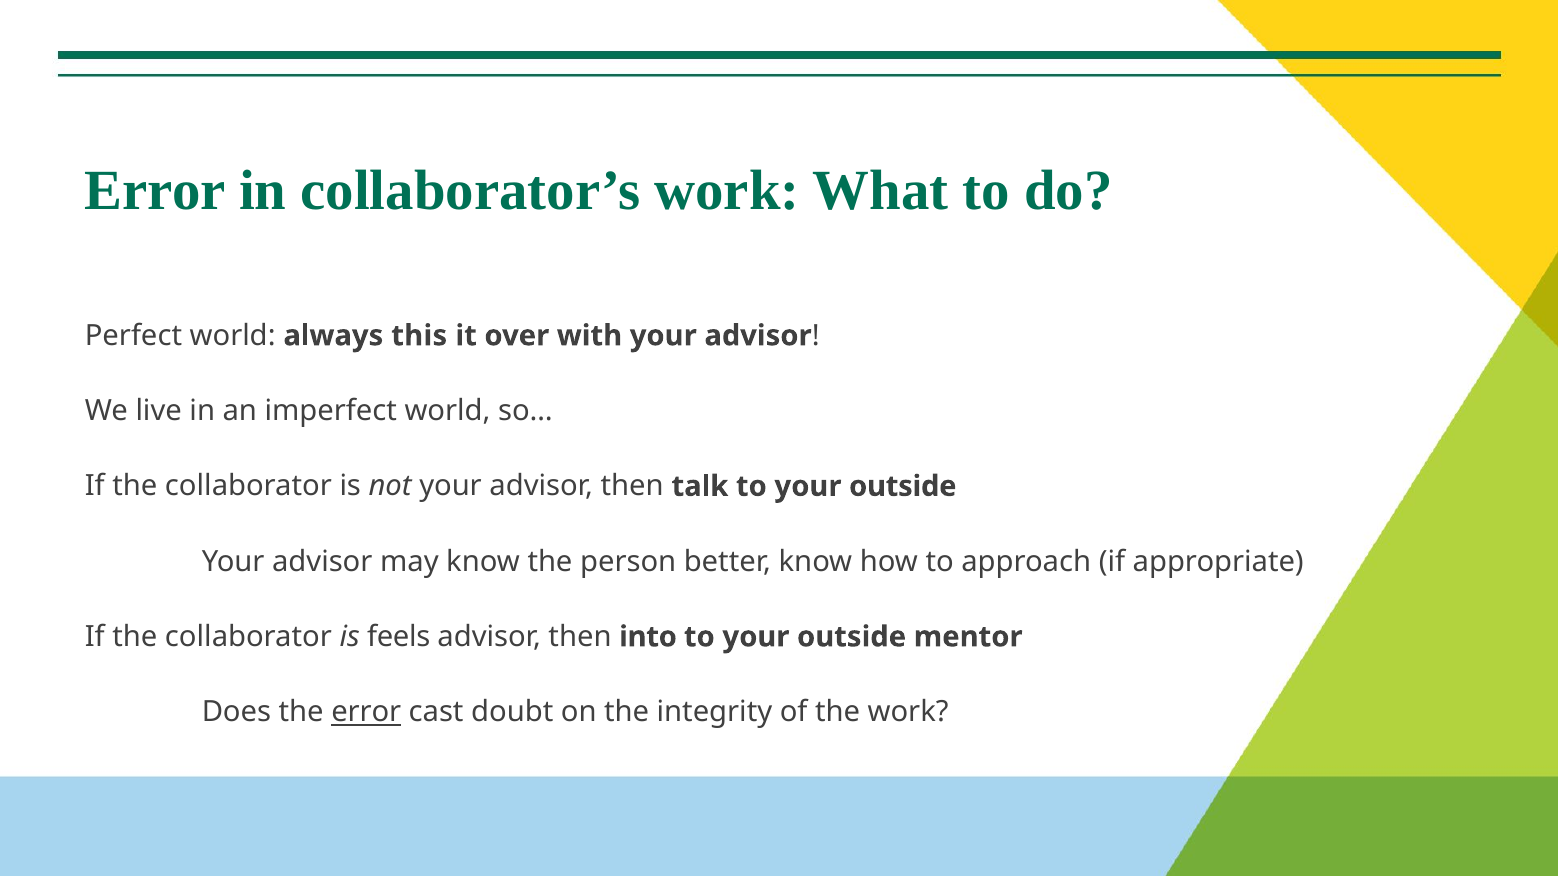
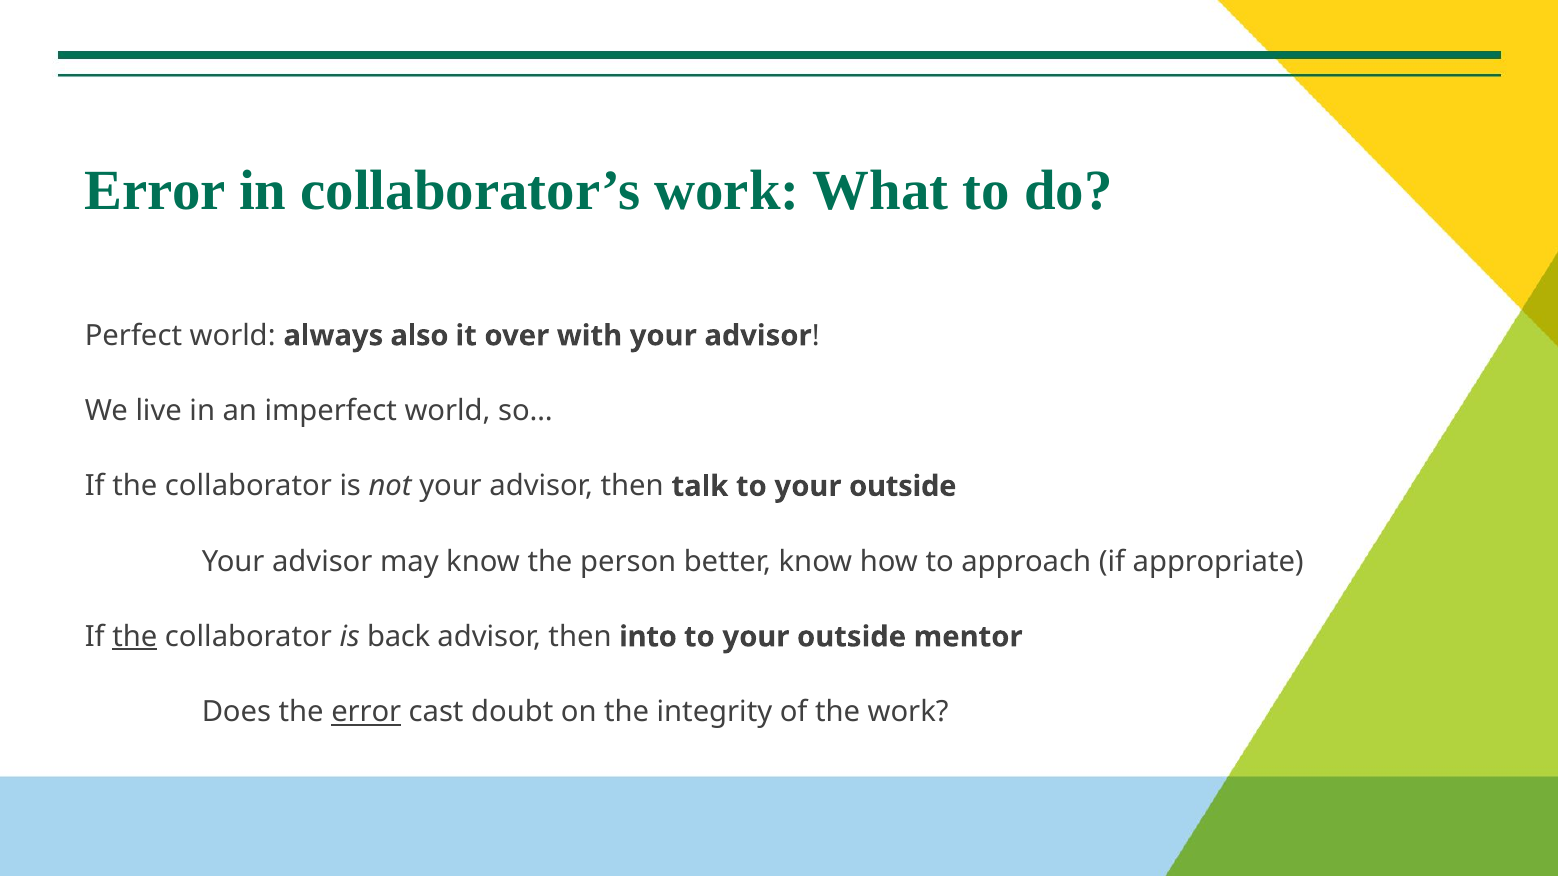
this: this -> also (419, 336)
the underline: none -> present (135, 637)
feels: feels -> back (399, 637)
